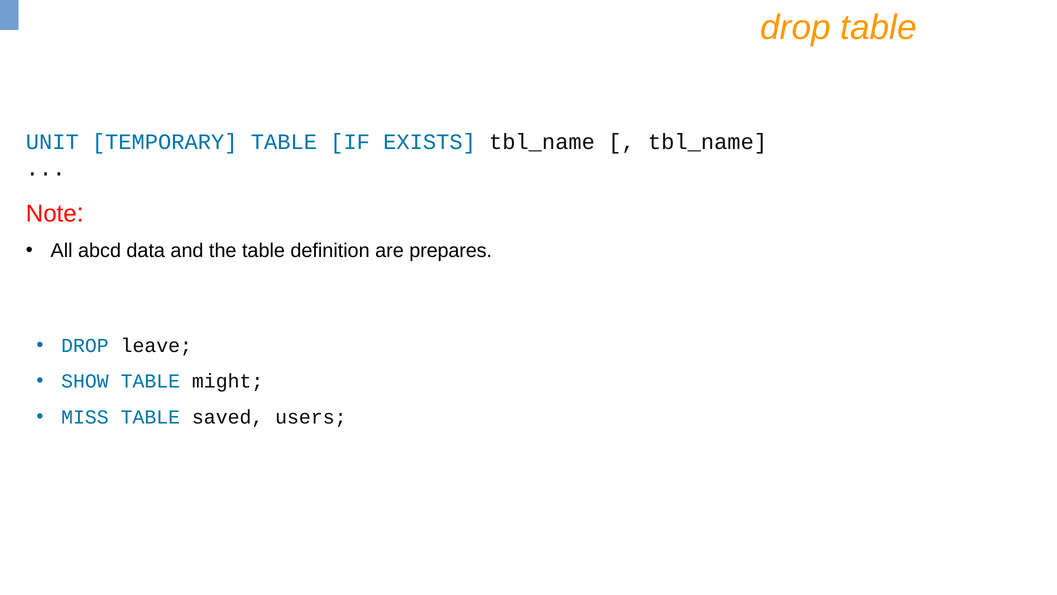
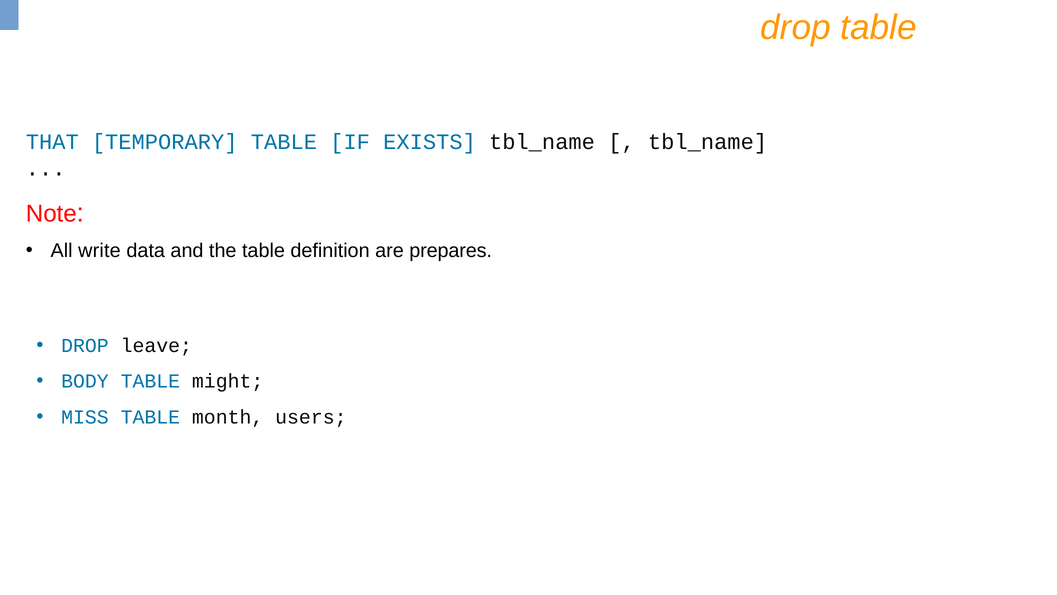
UNIT: UNIT -> THAT (52, 142)
abcd: abcd -> write (99, 251)
SHOW: SHOW -> BODY (85, 381)
saved: saved -> month (228, 417)
